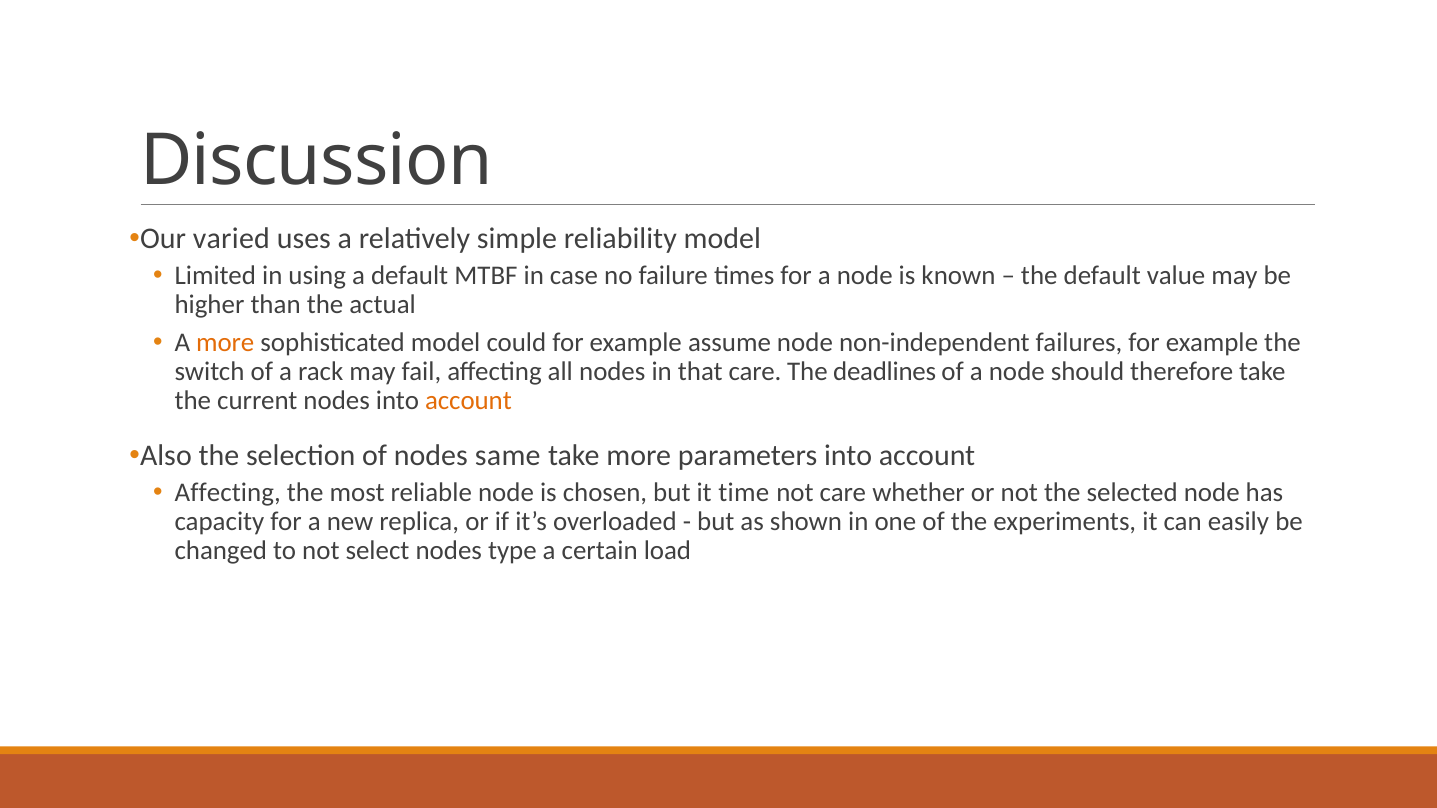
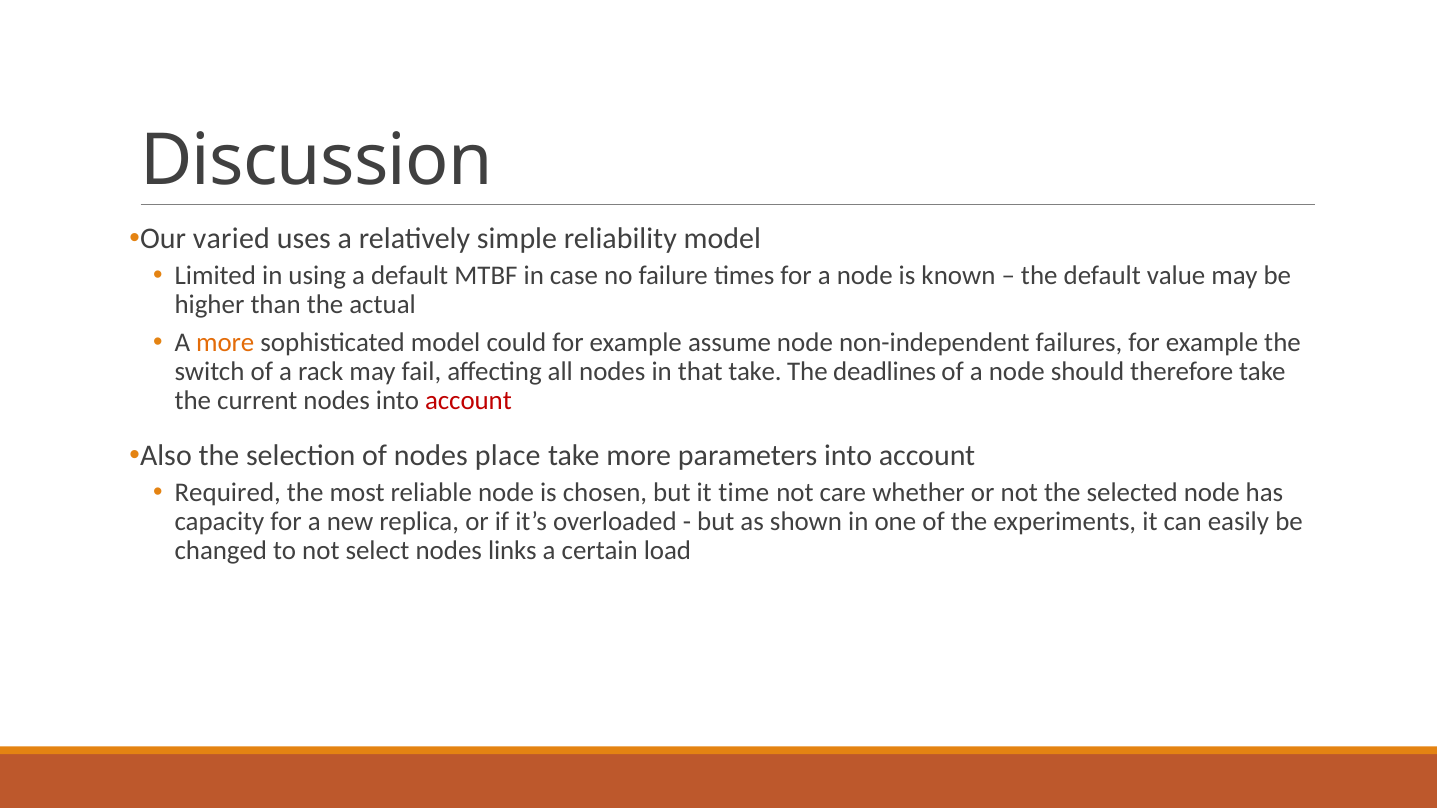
that care: care -> take (755, 372)
account colour: orange -> red (468, 401)
same: same -> place (508, 456)
Affecting: Affecting -> Required (228, 493)
type: type -> links (512, 551)
